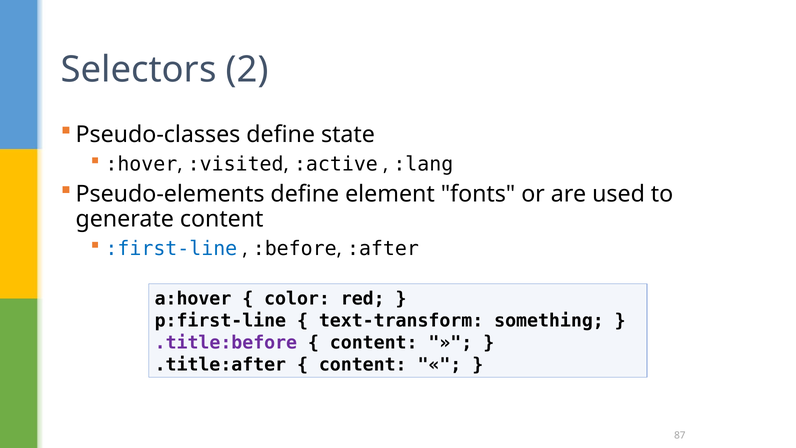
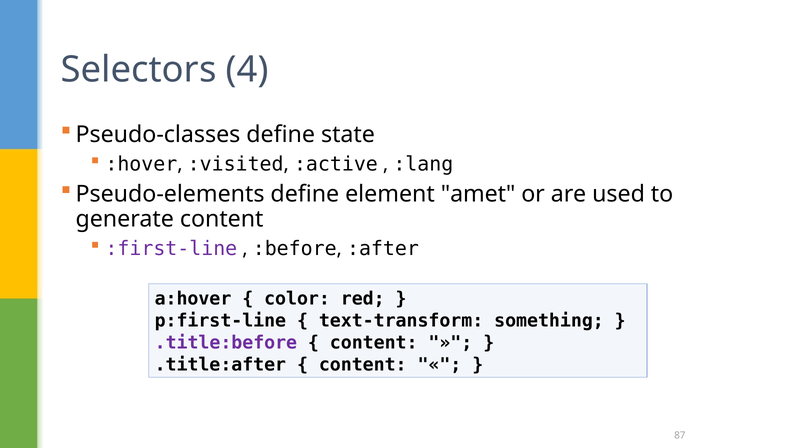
2: 2 -> 4 (247, 70)
fonts: fonts -> amet (478, 194)
:first-line colour: blue -> purple (171, 248)
